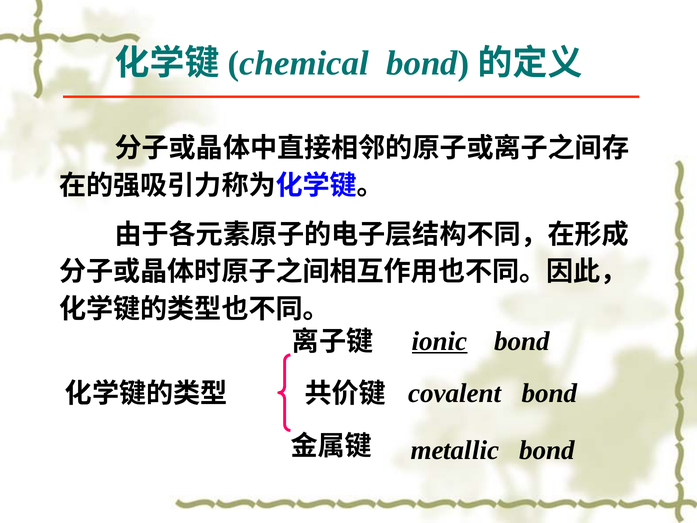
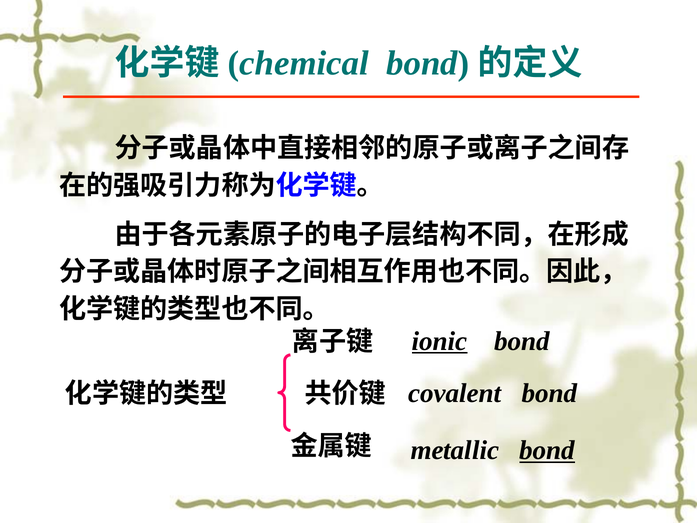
bond underline: none -> present (547, 450)
